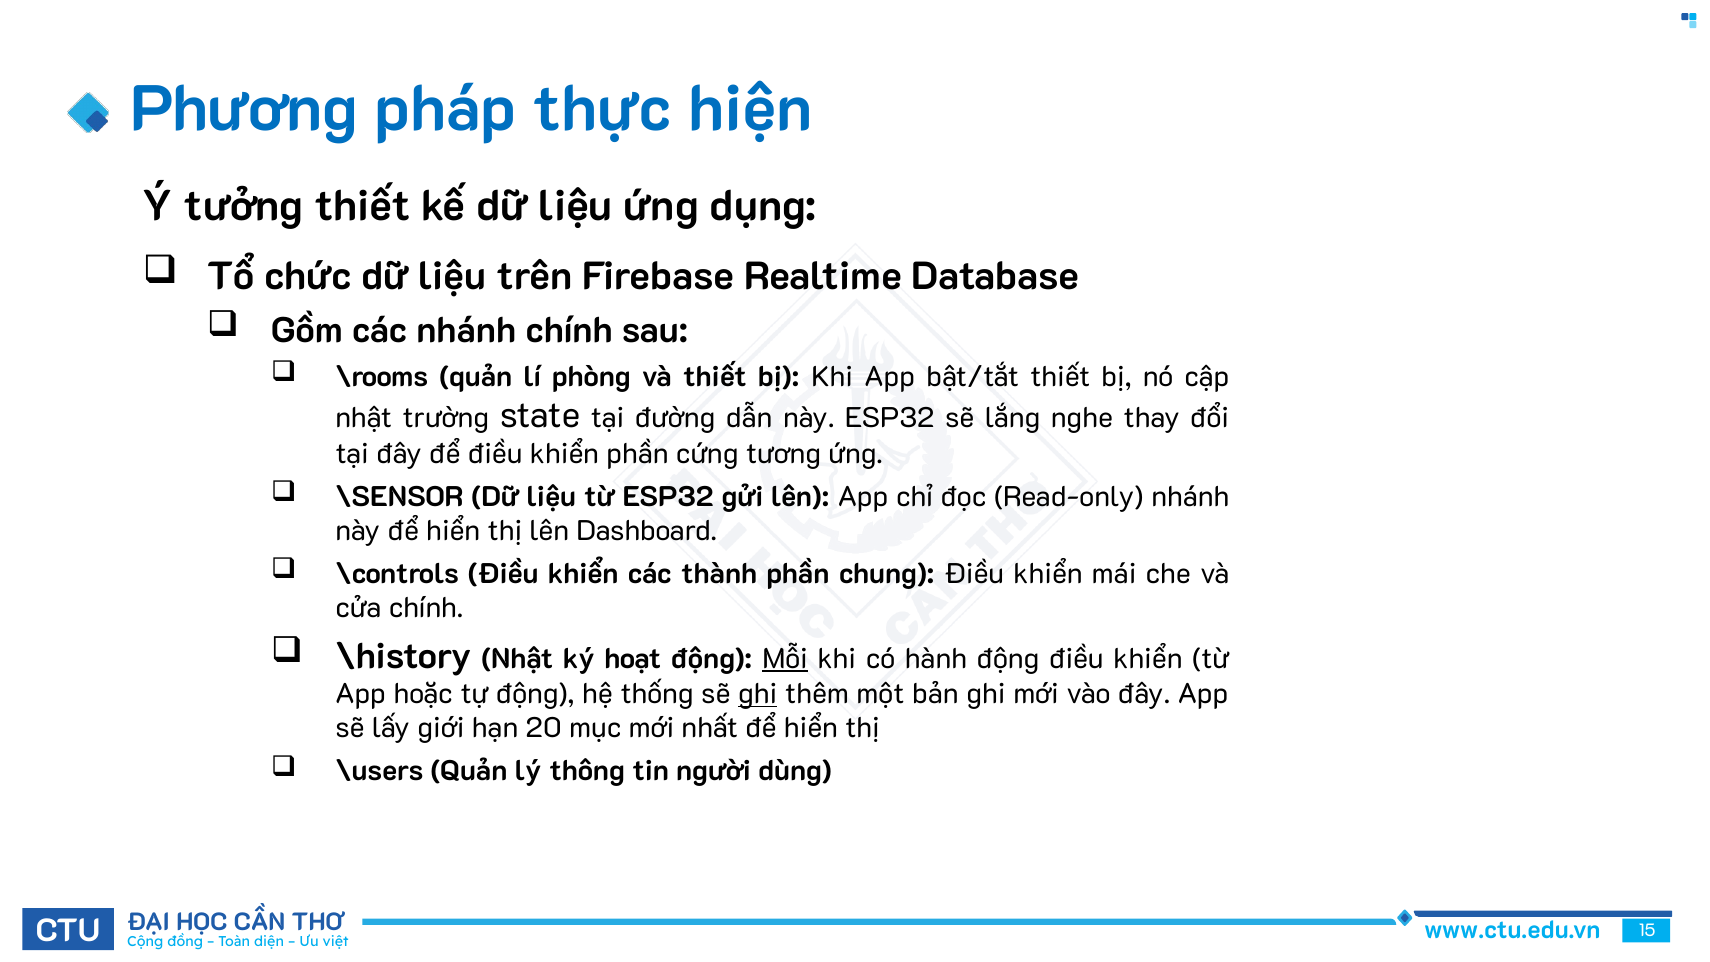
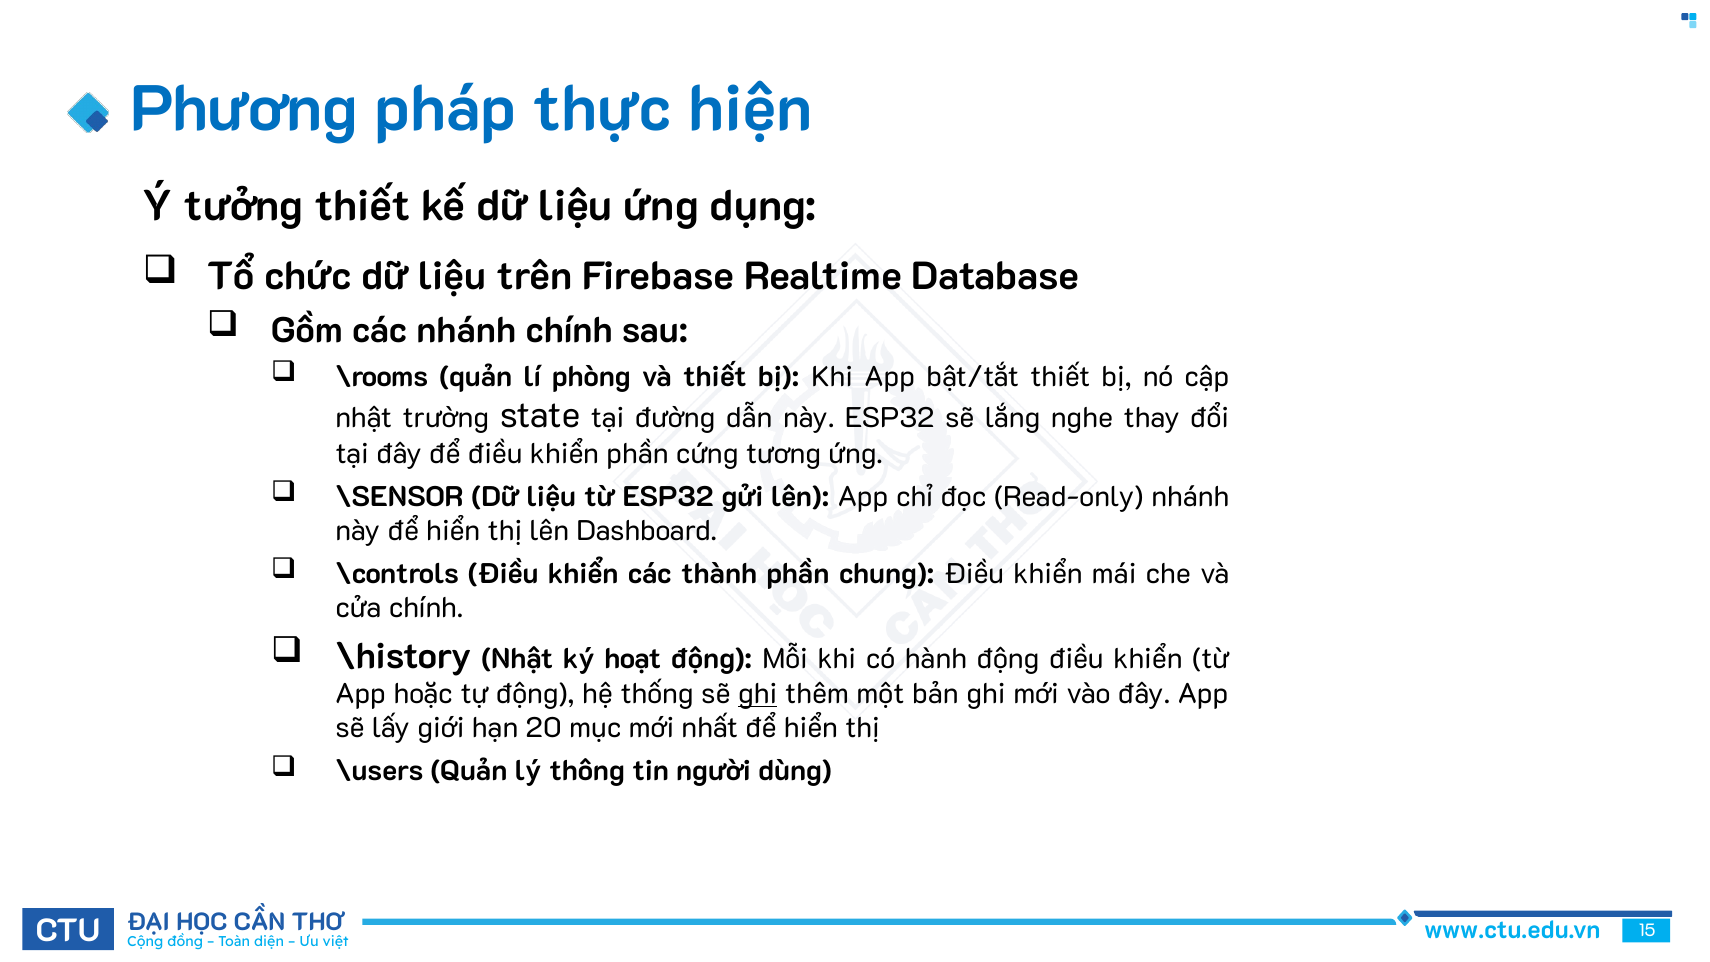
Mỗi underline: present -> none (785, 659)
